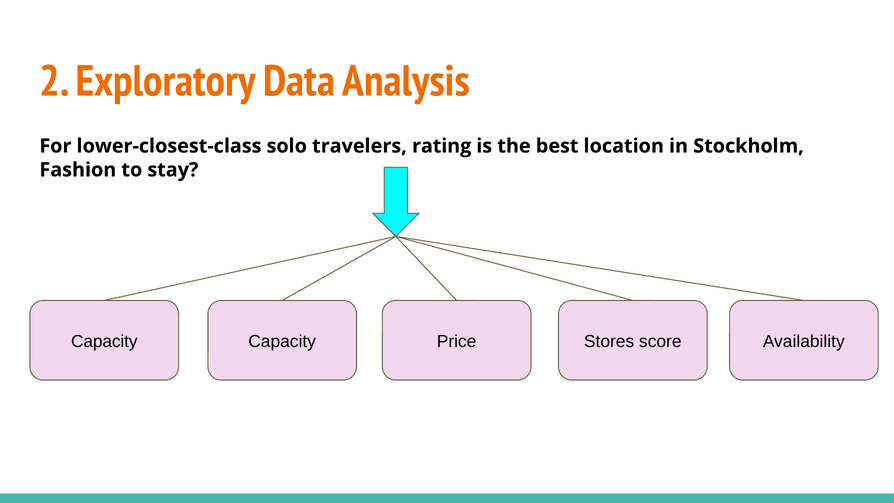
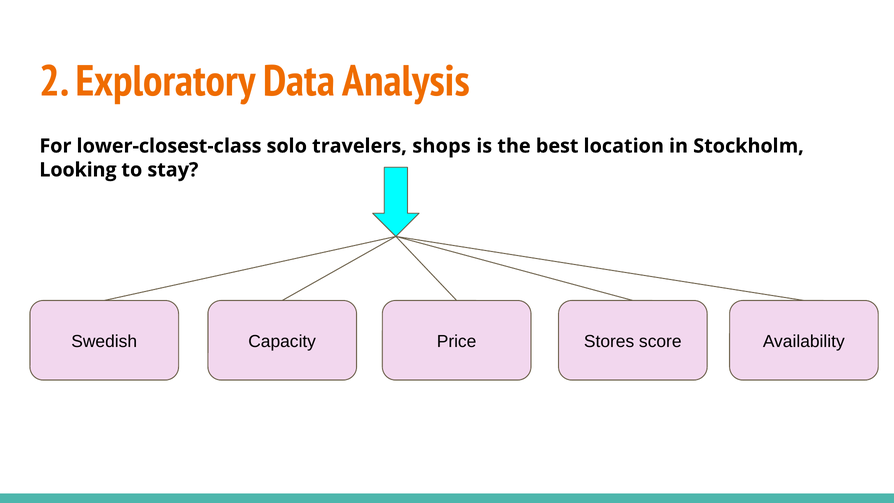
rating: rating -> shops (441, 146)
Fashion: Fashion -> Looking (78, 170)
Capacity: Capacity -> Swedish (104, 341)
